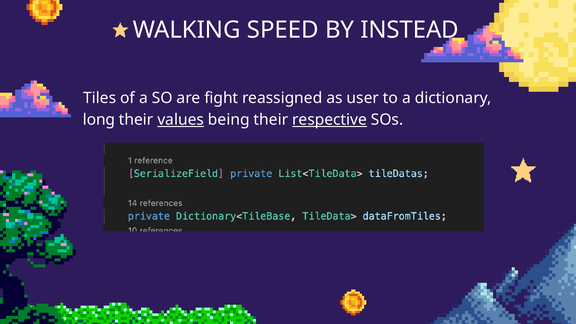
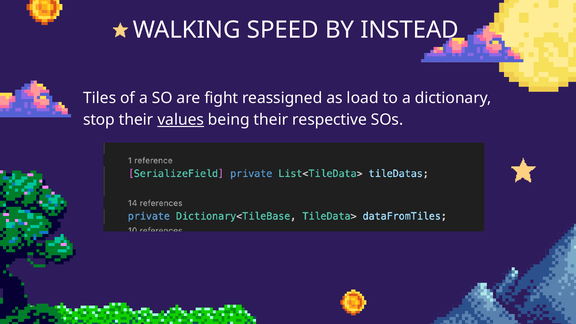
user: user -> load (363, 98)
long: long -> stop (99, 120)
respective underline: present -> none (330, 120)
